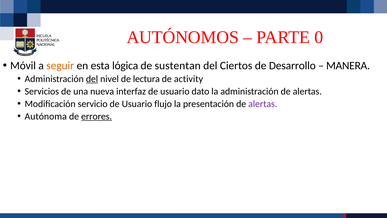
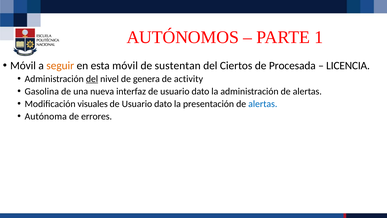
0: 0 -> 1 (319, 37)
esta lógica: lógica -> móvil (125, 65)
Desarrollo: Desarrollo -> Procesada (292, 65)
MANERA: MANERA -> LICENCIA (348, 65)
lectura: lectura -> genera (146, 79)
Servicios: Servicios -> Gasolina (42, 91)
servicio: servicio -> visuales (93, 104)
flujo: flujo -> dato (163, 104)
alertas colour: purple -> blue (263, 104)
errores underline: present -> none (97, 116)
